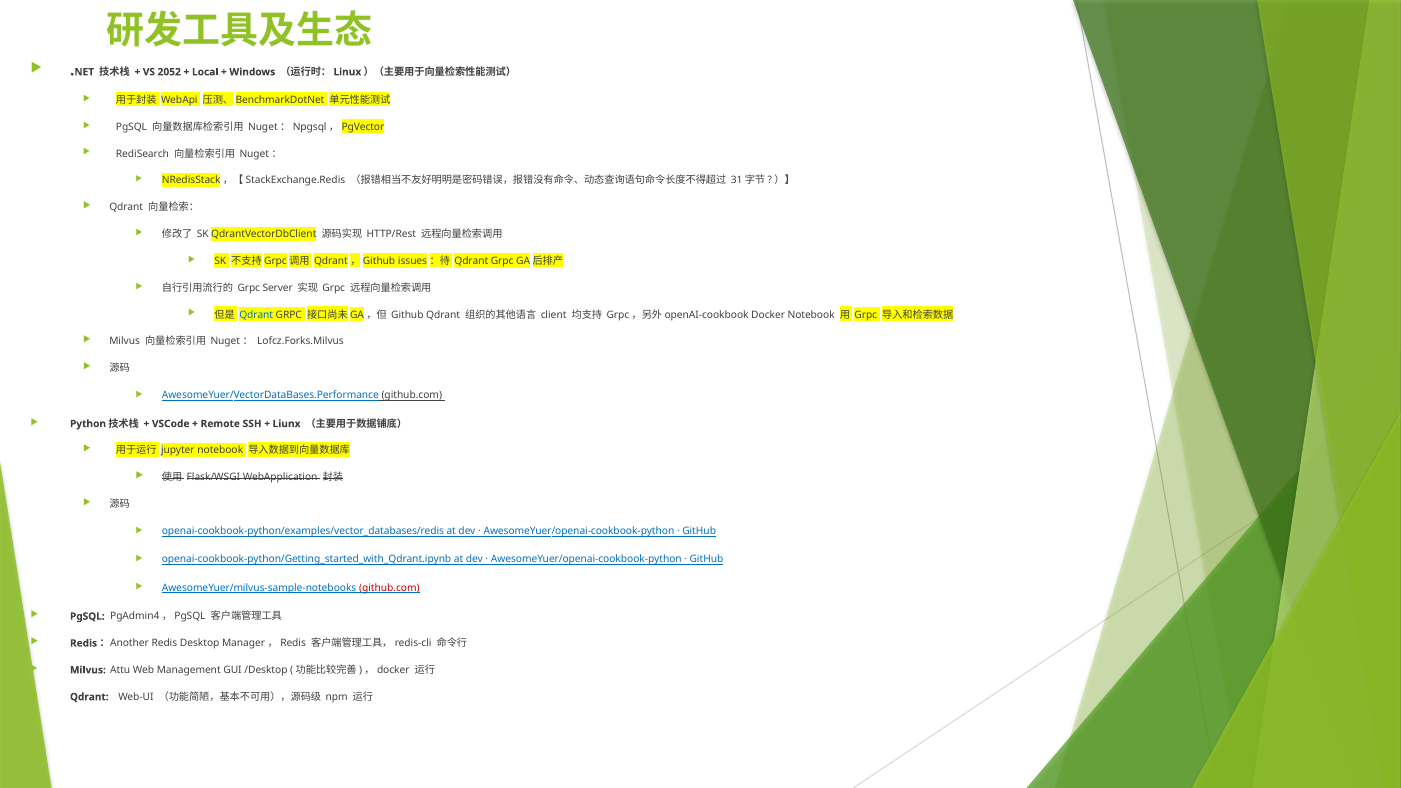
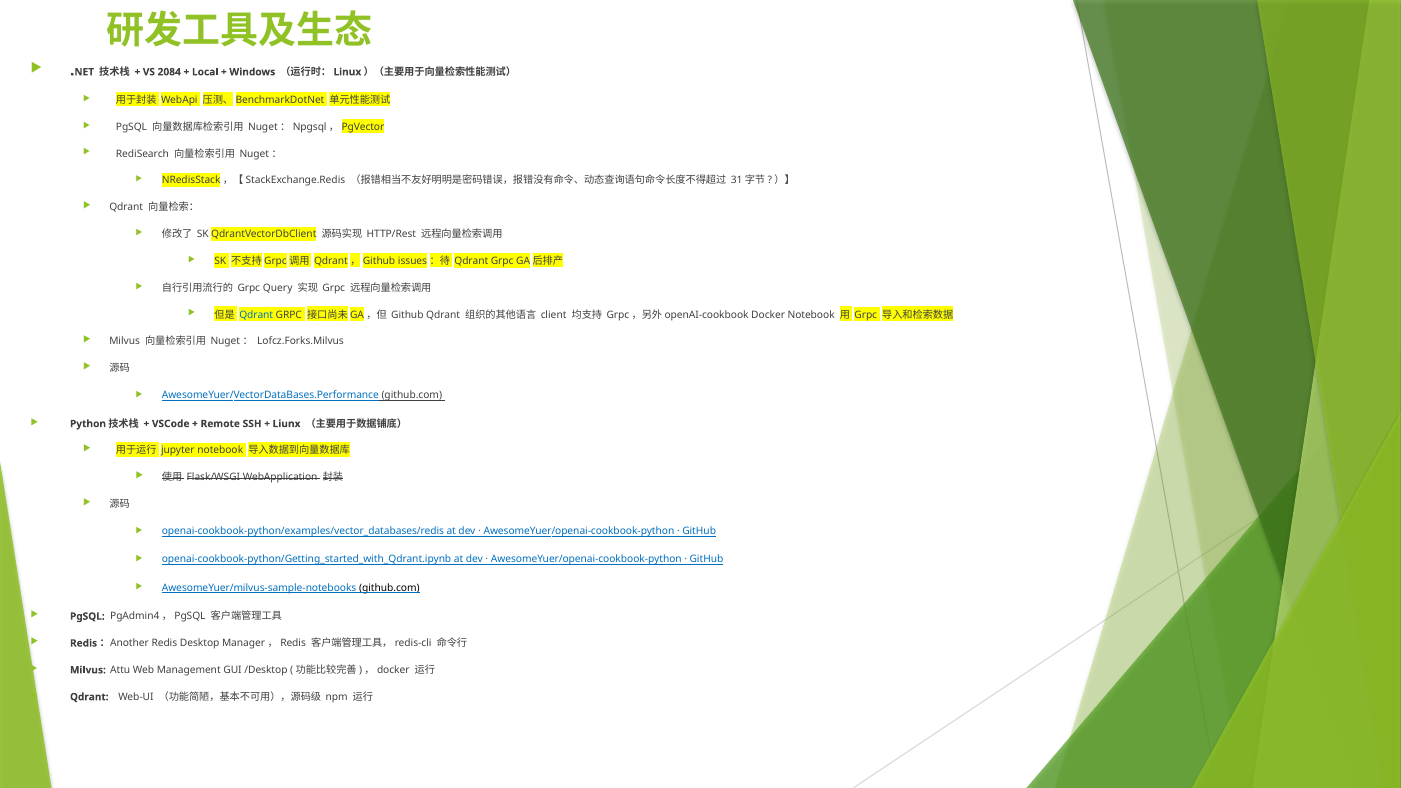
2052: 2052 -> 2084 (169, 72)
Server: Server -> Query (278, 288)
github.com colour: red -> black (389, 588)
